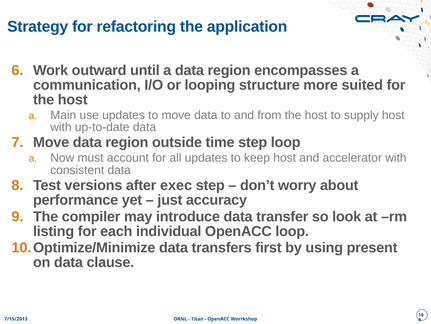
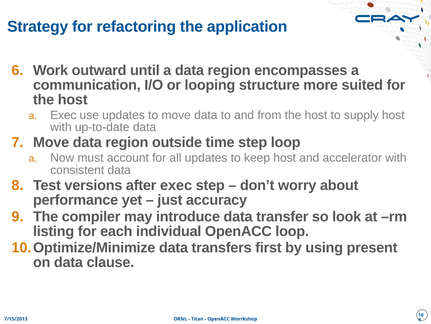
a Main: Main -> Exec (63, 115)
